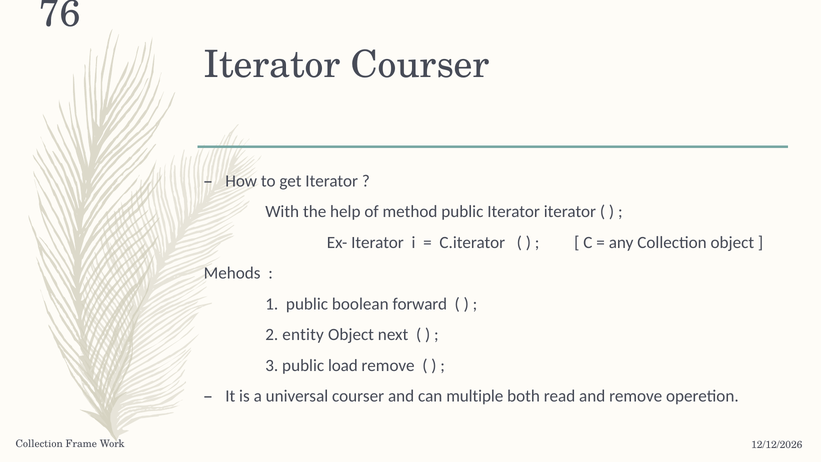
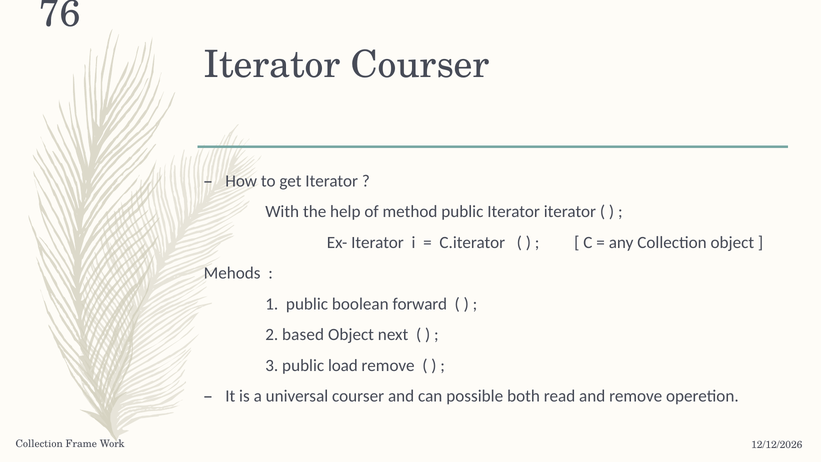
entity: entity -> based (303, 335)
multiple: multiple -> possible (475, 396)
